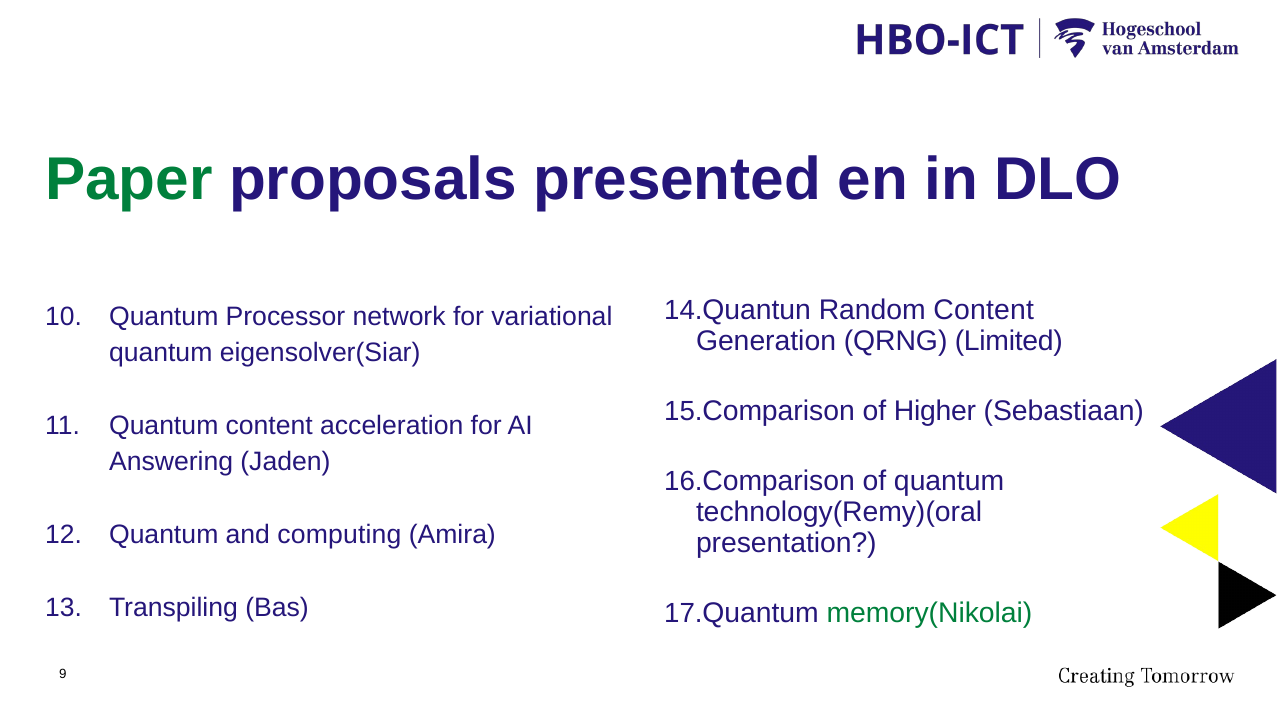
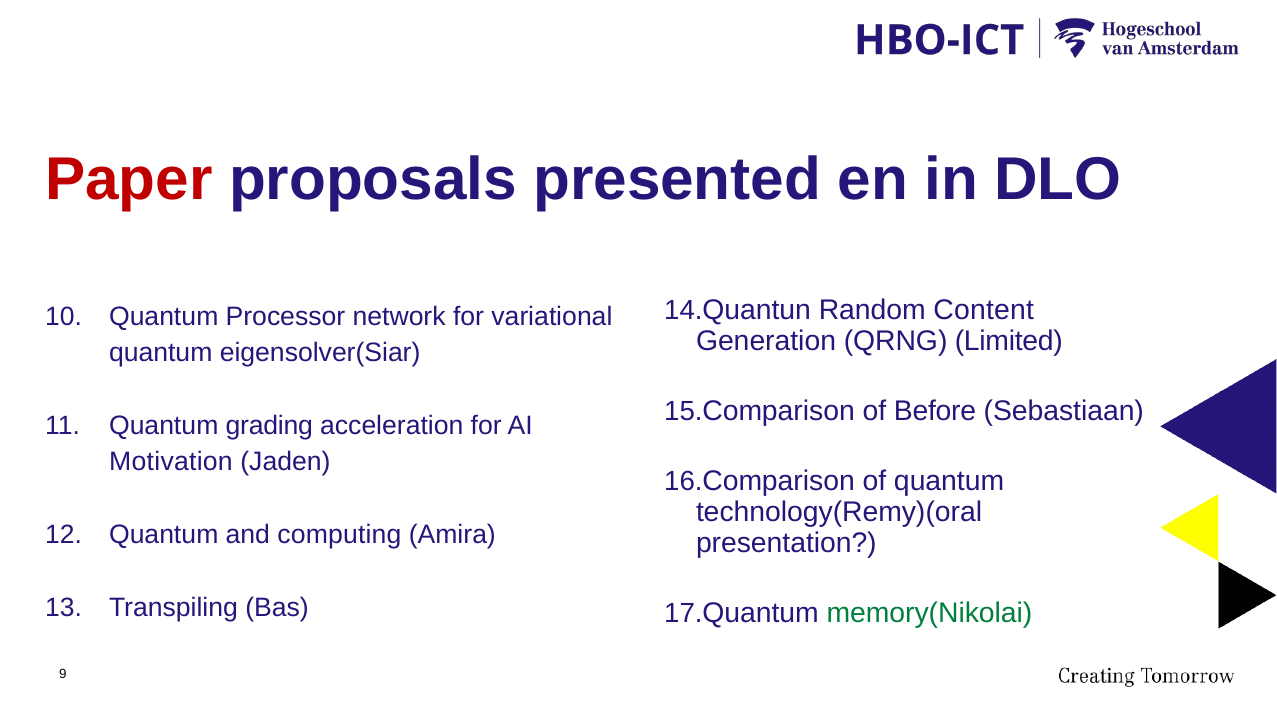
Paper colour: green -> red (129, 179)
Higher: Higher -> Before (935, 411)
Quantum content: content -> grading (269, 425)
Answering: Answering -> Motivation (171, 461)
